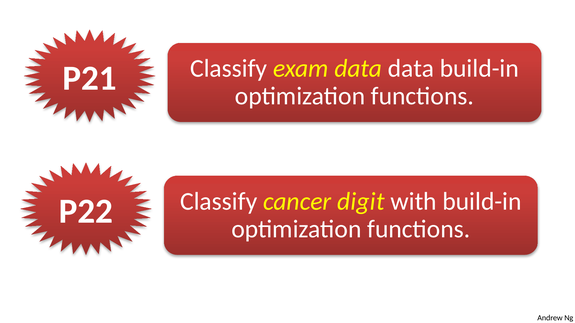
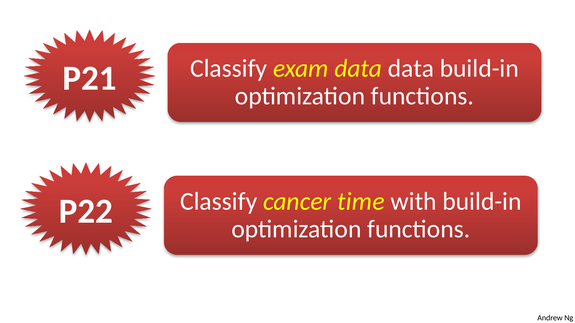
digit: digit -> time (361, 202)
